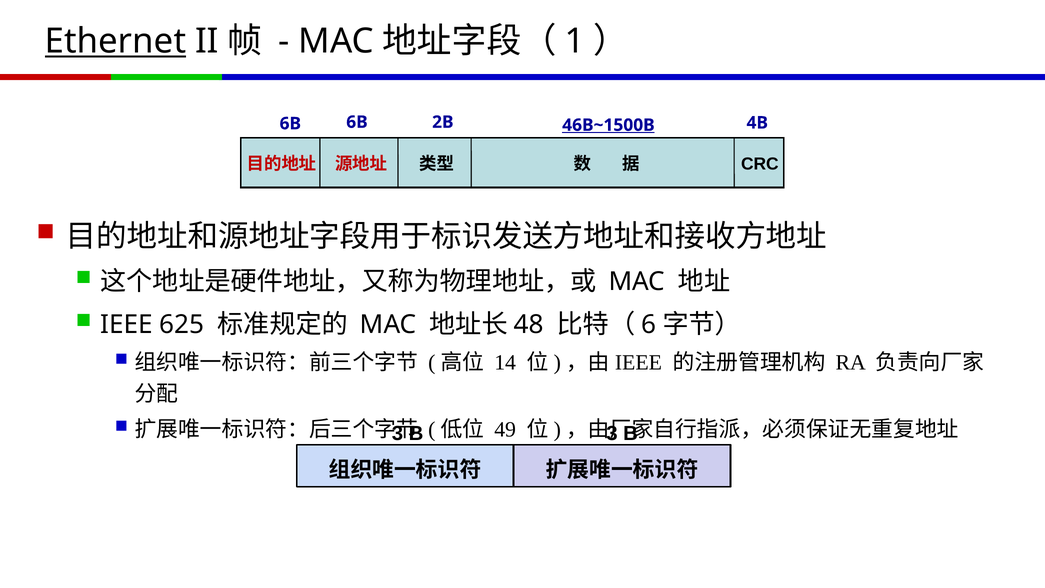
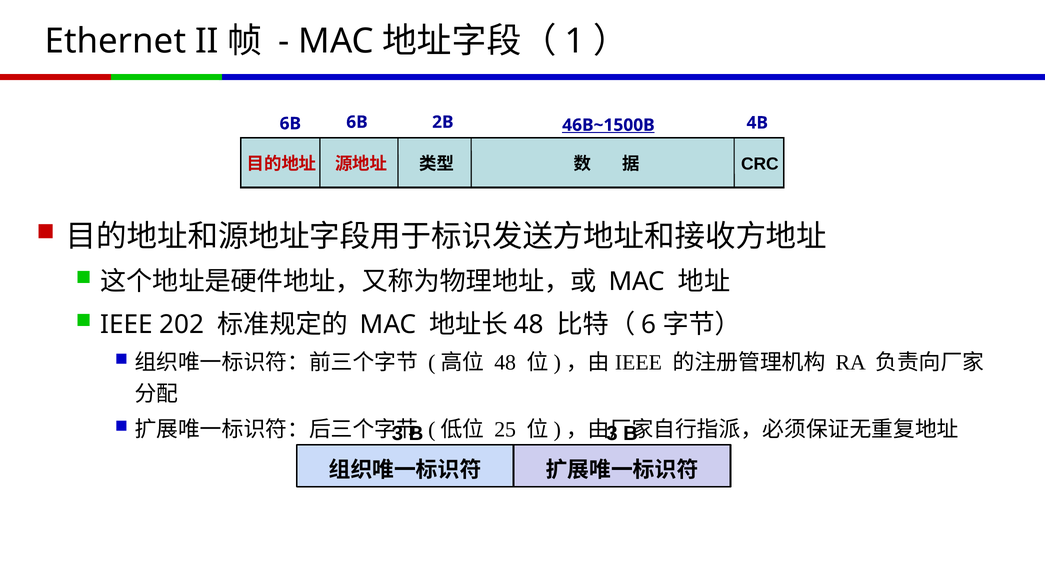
Ethernet underline: present -> none (115, 41)
625: 625 -> 202 (182, 324)
14: 14 -> 48 (505, 363)
49: 49 -> 25 (505, 430)
